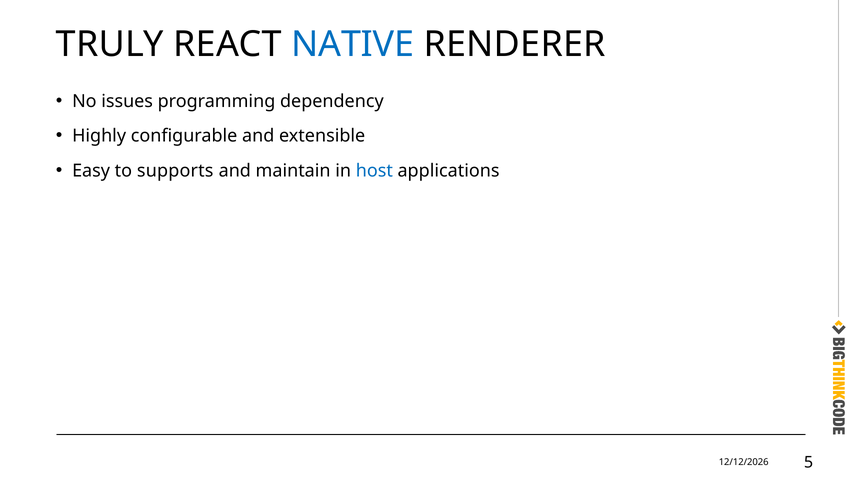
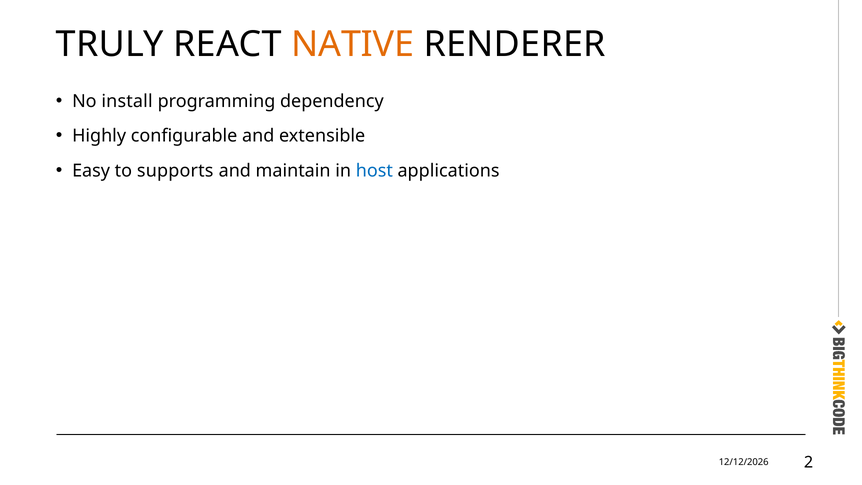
NATIVE colour: blue -> orange (353, 45)
issues: issues -> install (127, 101)
5: 5 -> 2 (809, 462)
